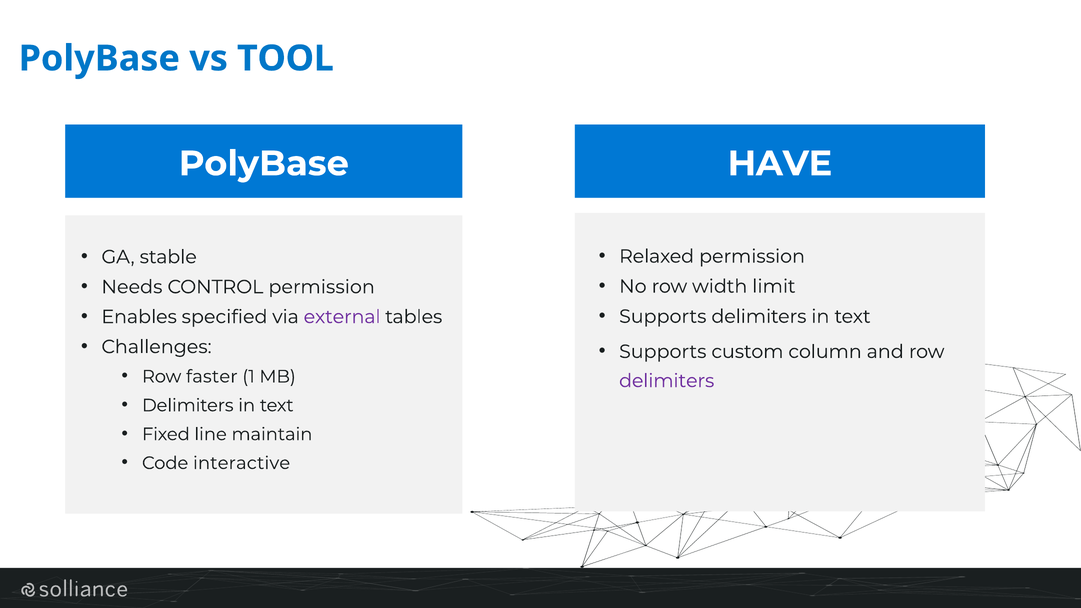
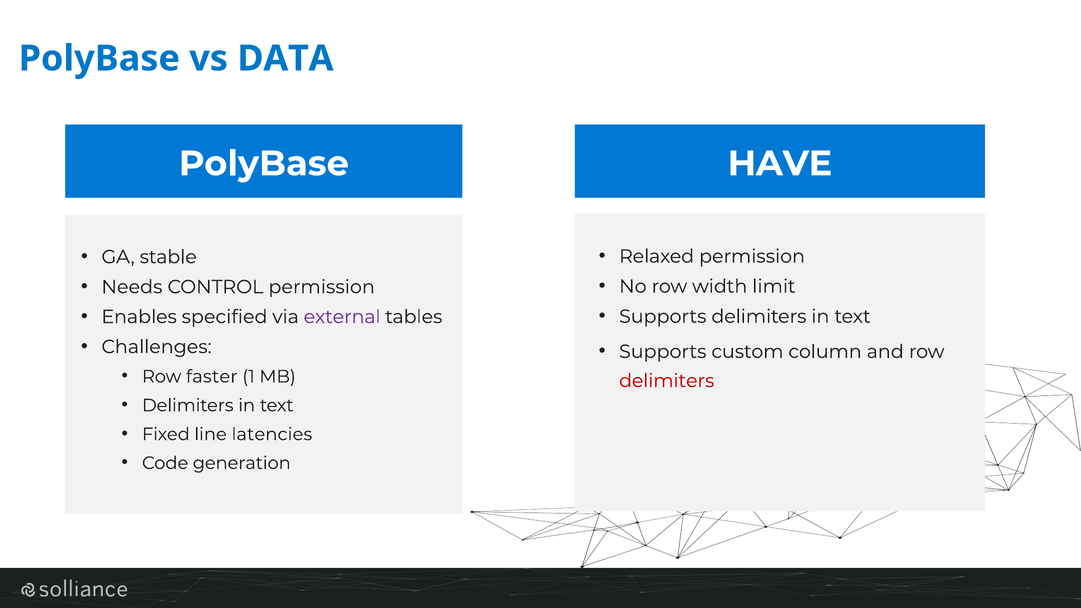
TOOL: TOOL -> DATA (285, 59)
delimiters colour: purple -> red (667, 381)
maintain: maintain -> latencies (272, 434)
interactive: interactive -> generation (242, 463)
